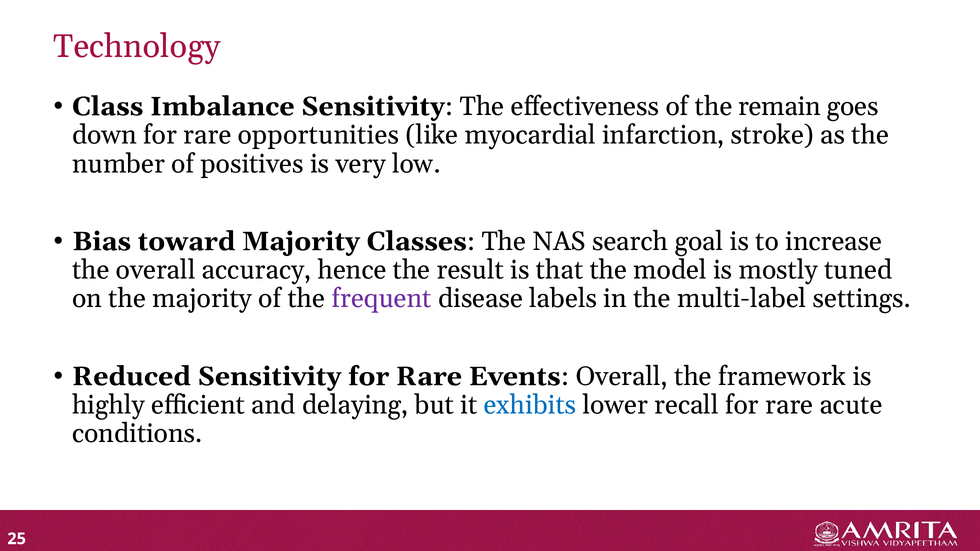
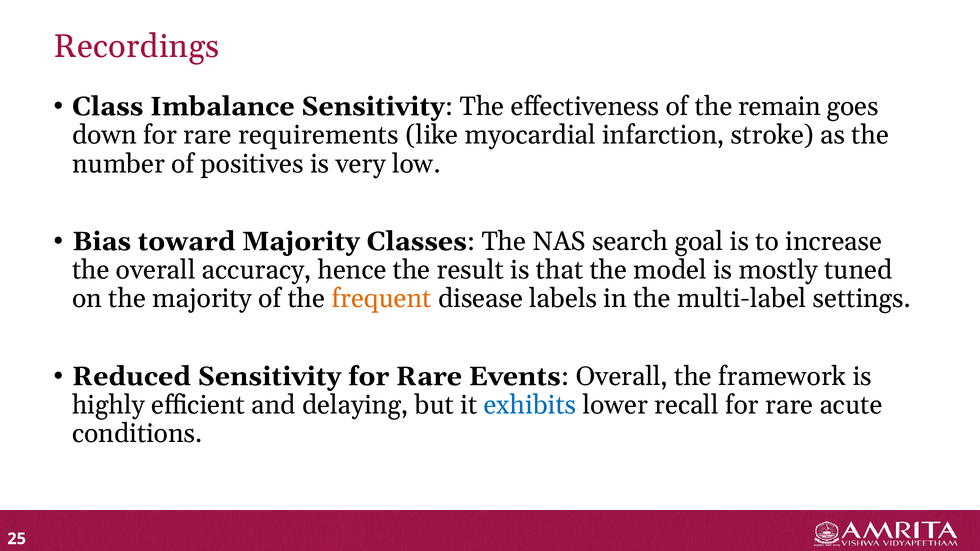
Technology: Technology -> Recordings (137, 46)
opportunities: opportunities -> requirements (319, 135)
frequent colour: purple -> orange (382, 299)
